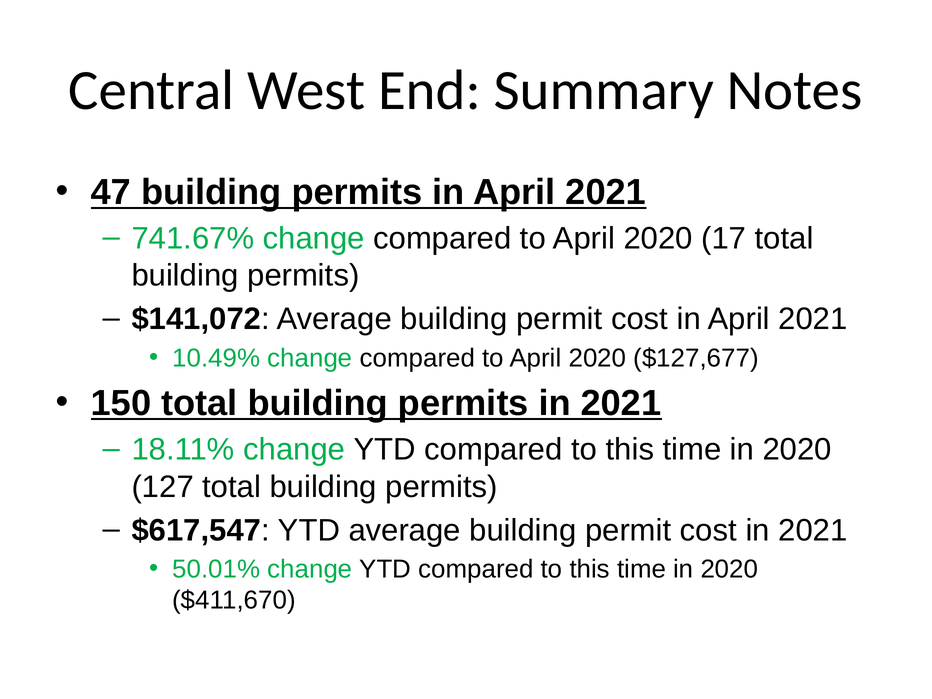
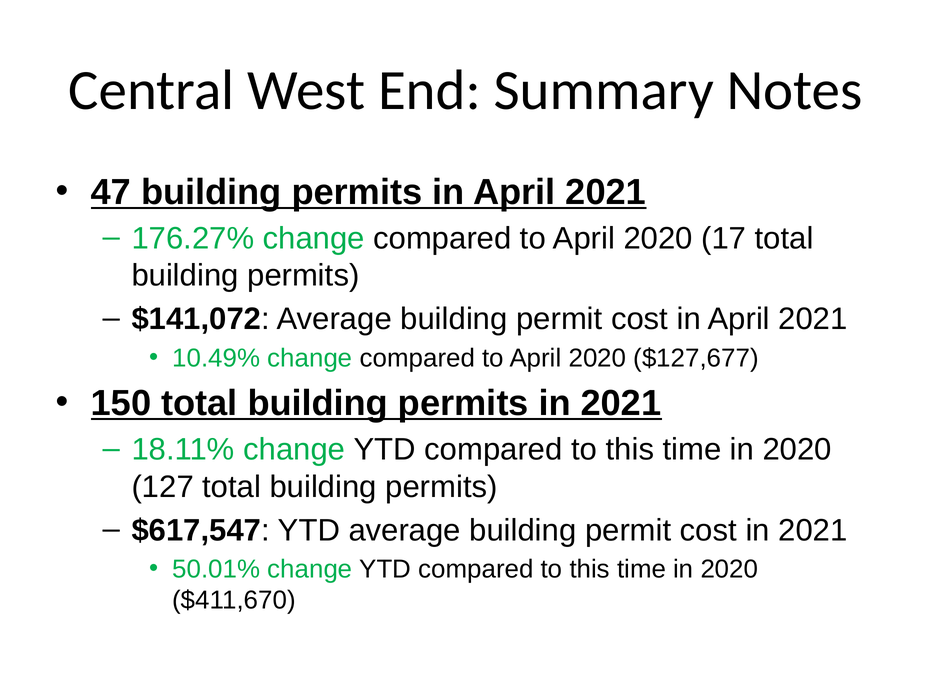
741.67%: 741.67% -> 176.27% (193, 238)
